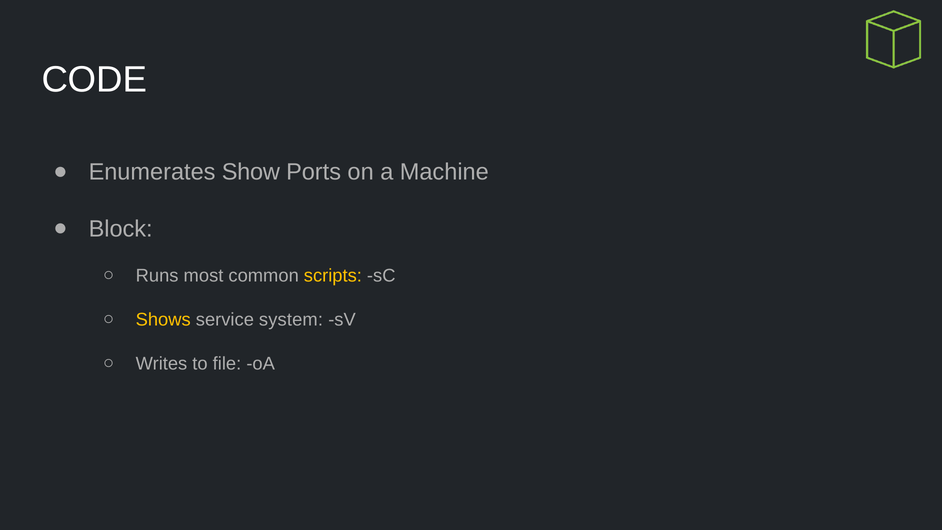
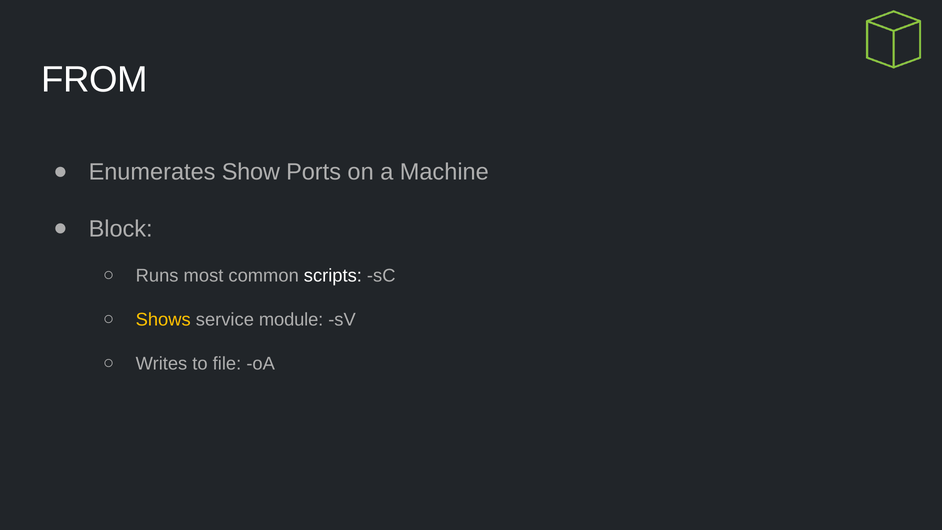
CODE: CODE -> FROM (95, 80)
scripts colour: yellow -> white (333, 275)
system: system -> module (291, 319)
